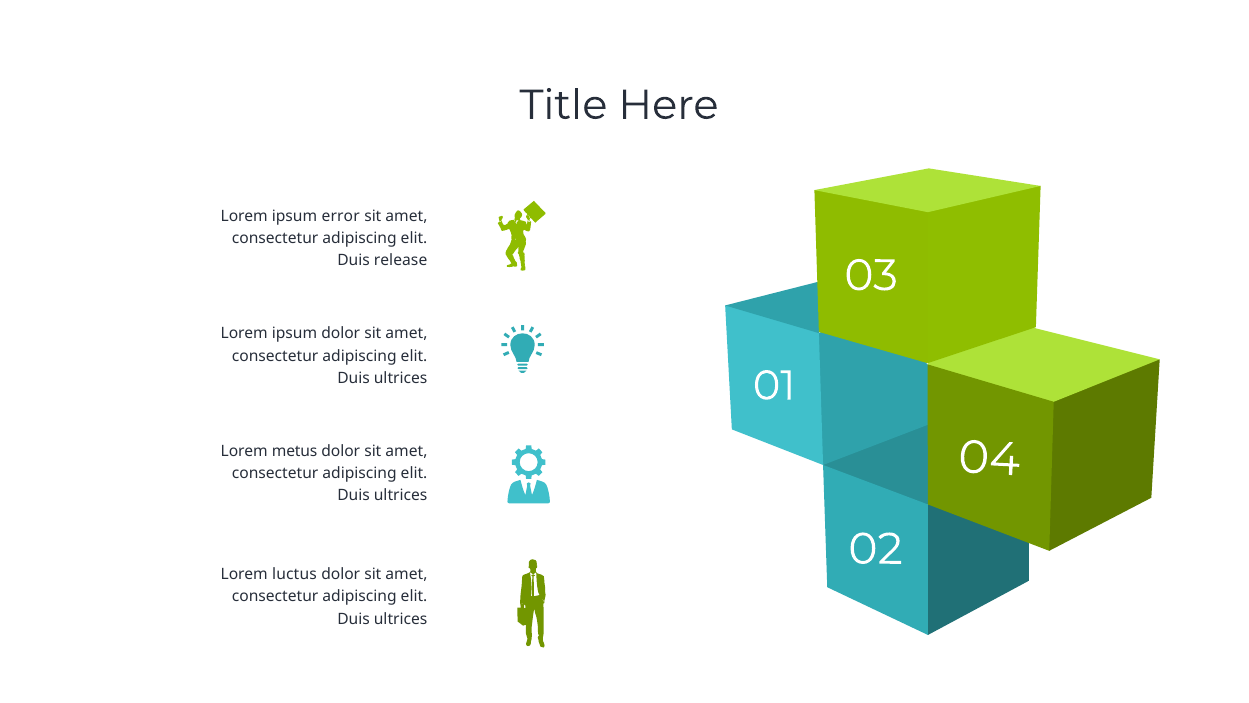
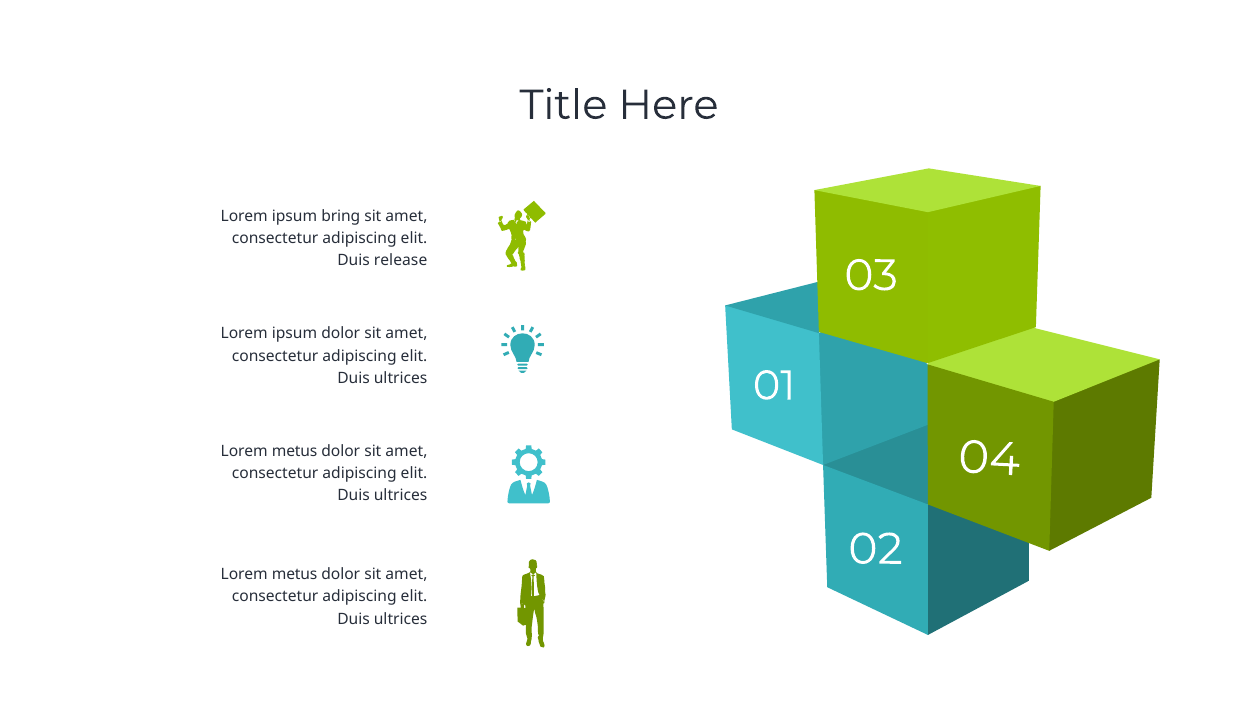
error: error -> bring (341, 216)
luctus: luctus -> metus (295, 574)
